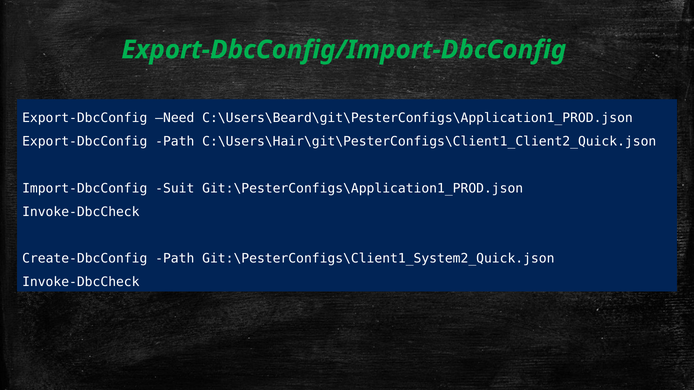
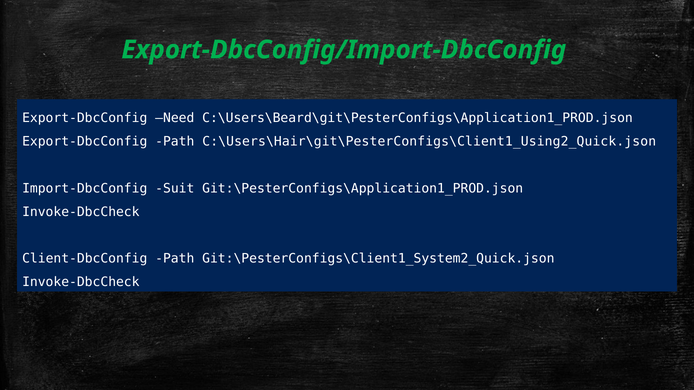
C:\Users\Hair\git\PesterConfigs\Client1_Client2_Quick.json: C:\Users\Hair\git\PesterConfigs\Client1_Client2_Quick.json -> C:\Users\Hair\git\PesterConfigs\Client1_Using2_Quick.json (429, 142)
Create-DbcConfig: Create-DbcConfig -> Client-DbcConfig (85, 259)
